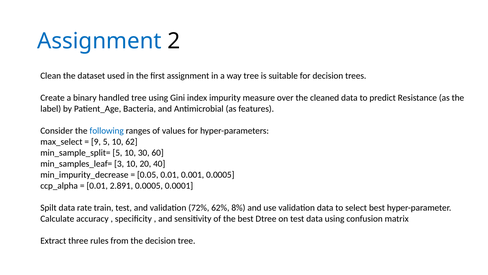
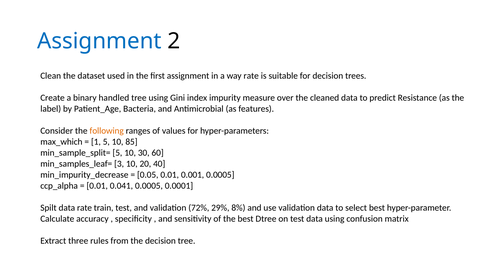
way tree: tree -> rate (251, 76)
following colour: blue -> orange (107, 130)
max_select: max_select -> max_which (61, 141)
9: 9 -> 1 (96, 141)
62: 62 -> 85 (131, 141)
2.891: 2.891 -> 0.041 (121, 185)
62%: 62% -> 29% (220, 207)
